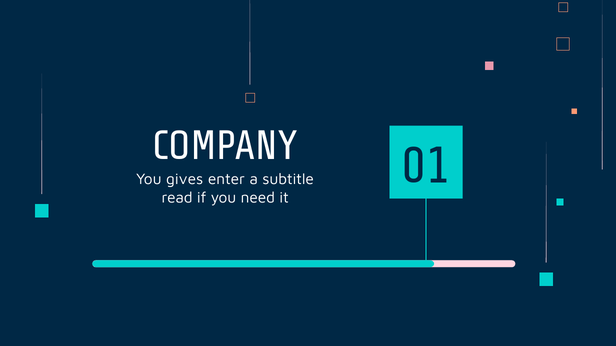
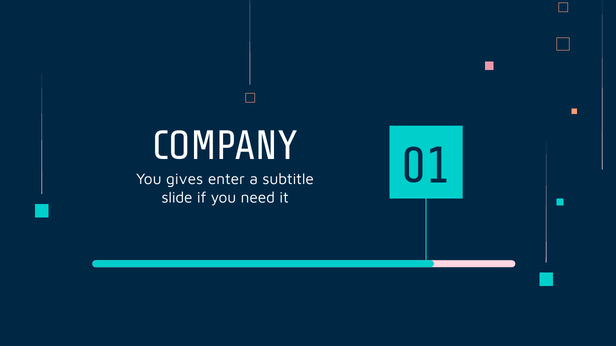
read: read -> slide (177, 198)
